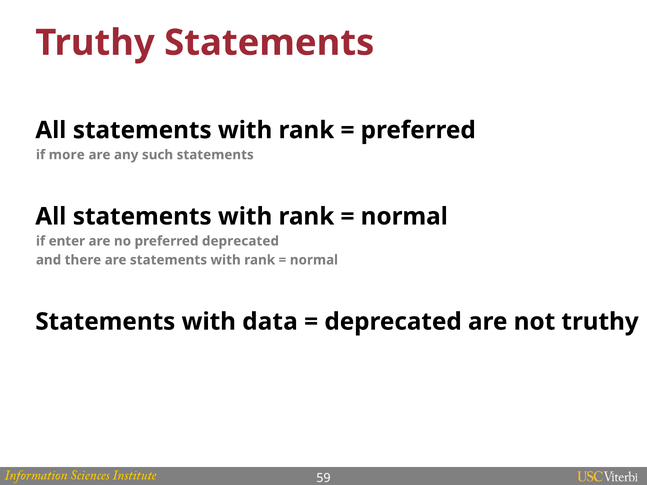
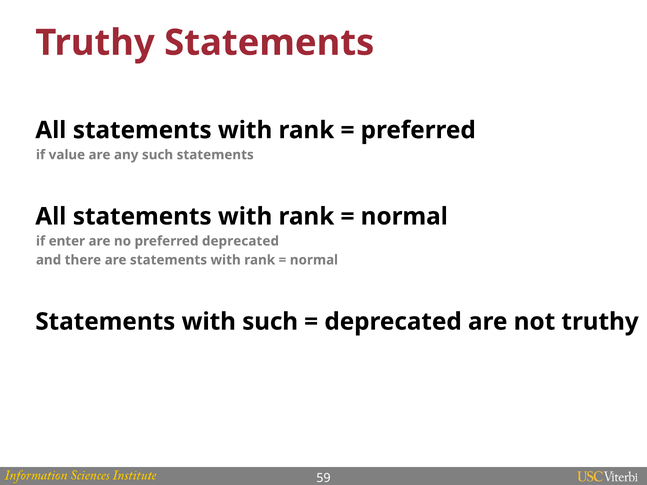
more: more -> value (67, 155)
with data: data -> such (270, 322)
